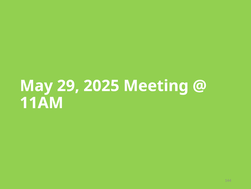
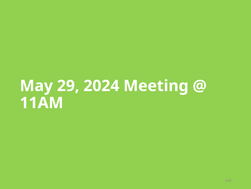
2025: 2025 -> 2024 (101, 86)
